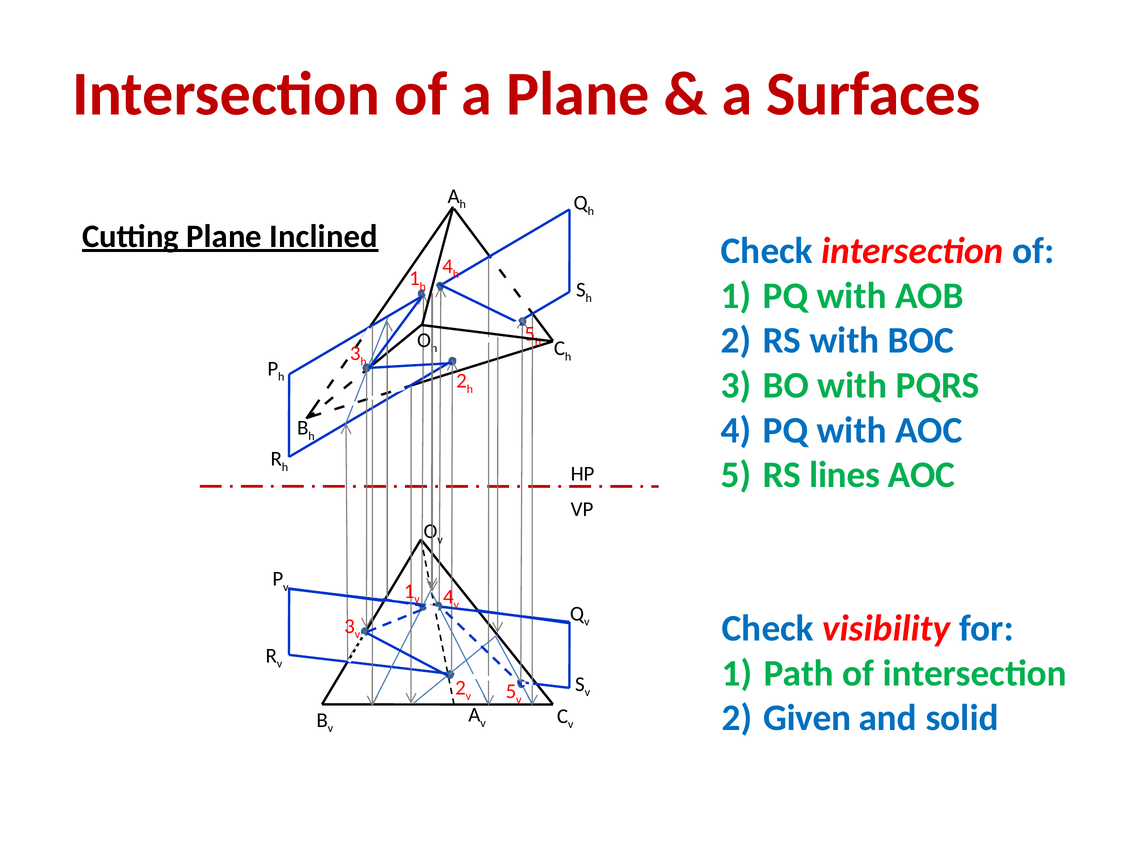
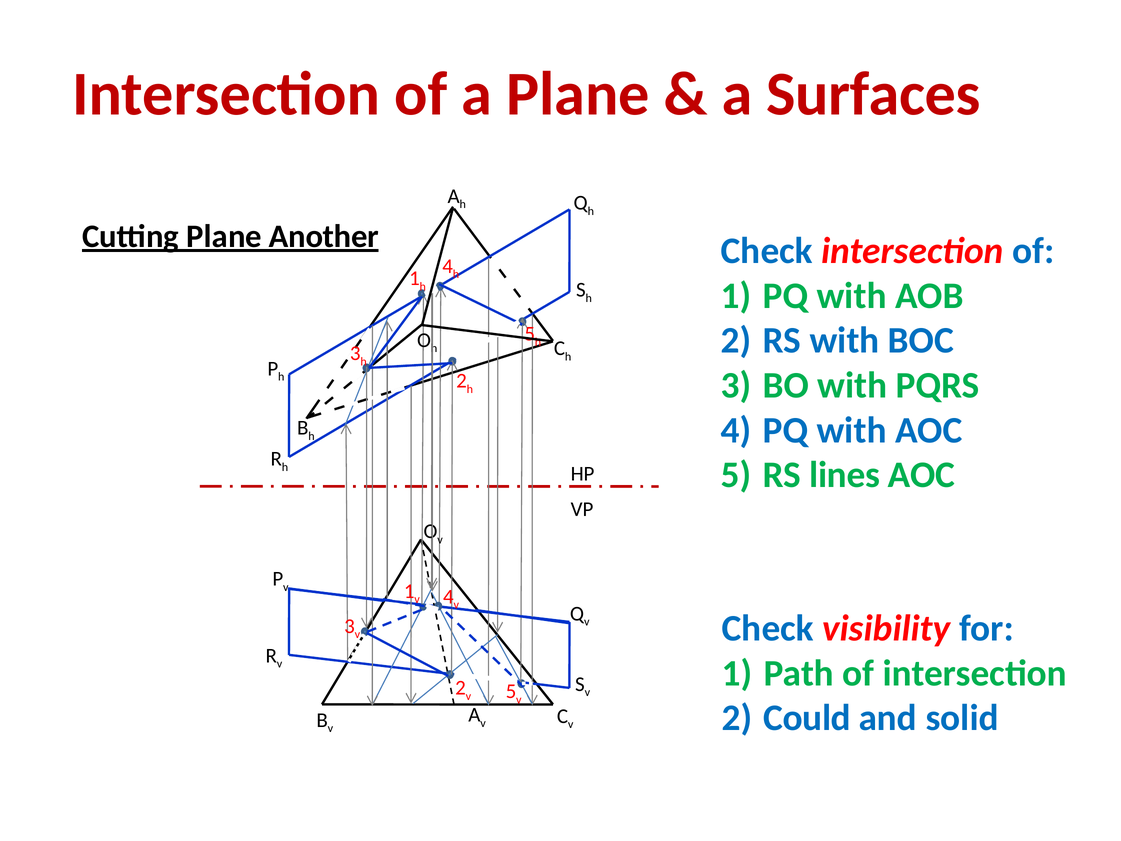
Inclined: Inclined -> Another (324, 236)
Given: Given -> Could (807, 718)
